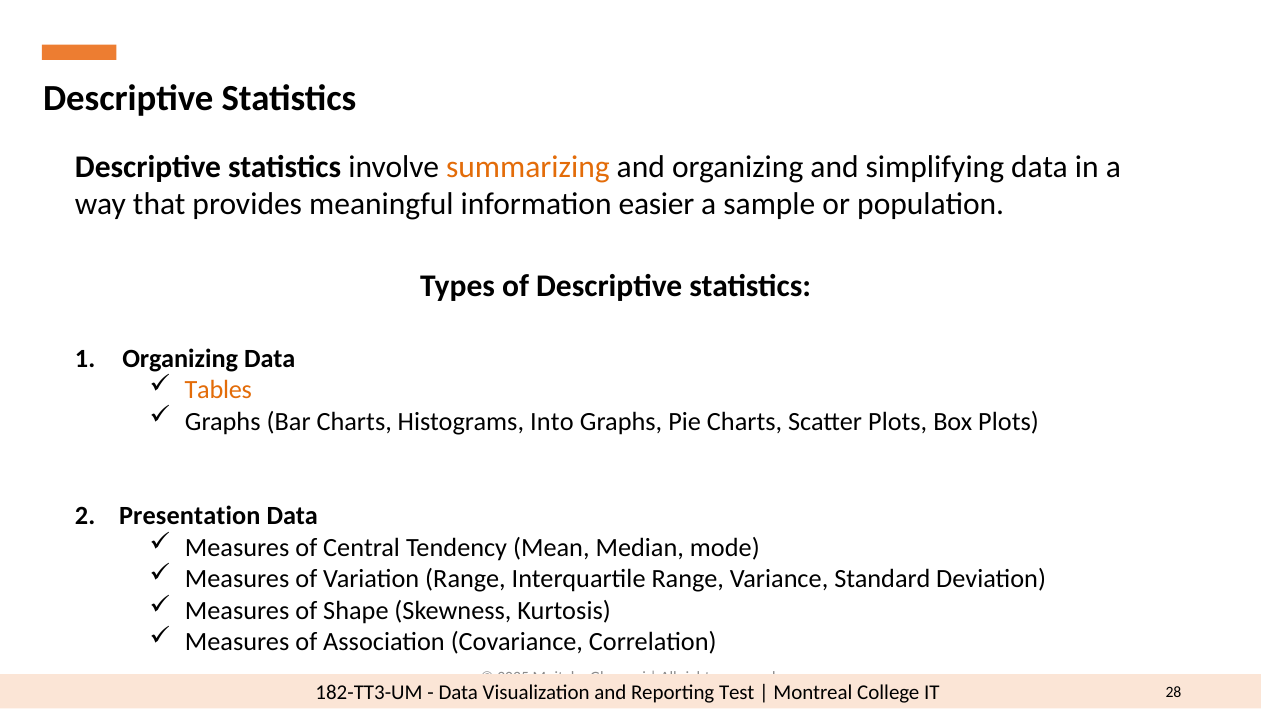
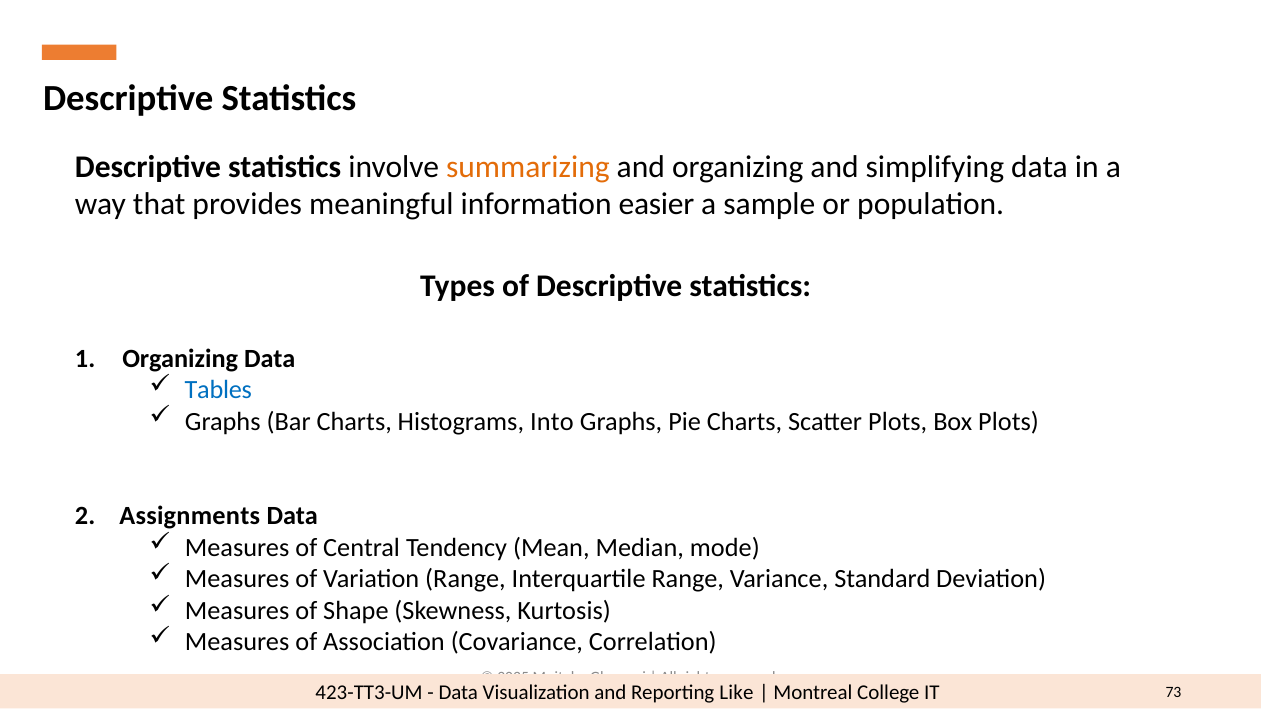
Tables colour: orange -> blue (218, 390)
Presentation: Presentation -> Assignments (190, 516)
182-TT3-UM: 182-TT3-UM -> 423-TT3-UM (369, 693)
Test: Test -> Like (737, 693)
28: 28 -> 73 (1173, 693)
